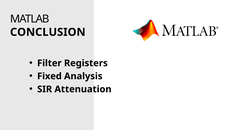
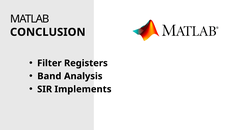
Fixed: Fixed -> Band (49, 76)
Attenuation: Attenuation -> Implements (83, 90)
